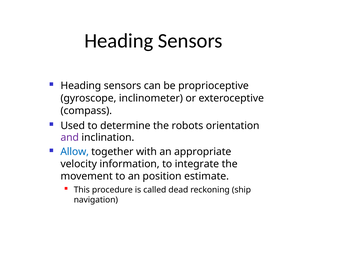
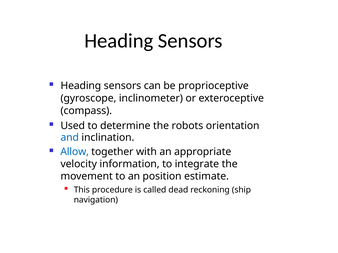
and colour: purple -> blue (70, 138)
